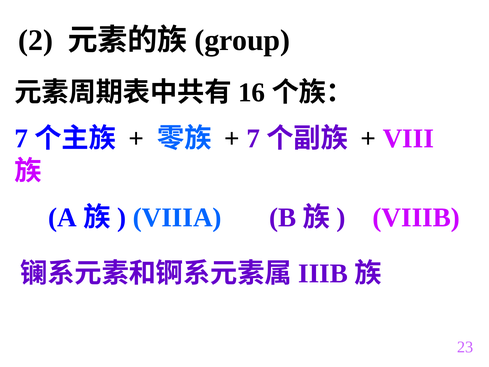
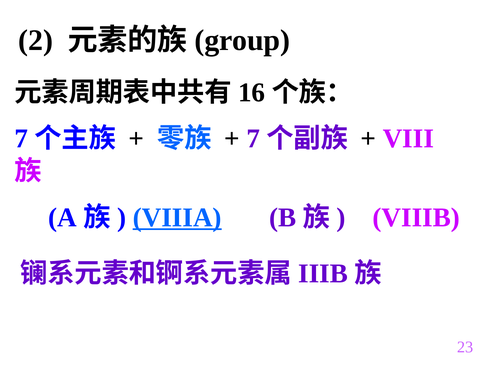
VIIIA underline: none -> present (177, 217)
